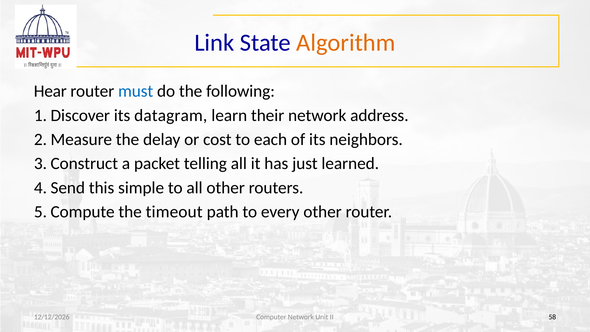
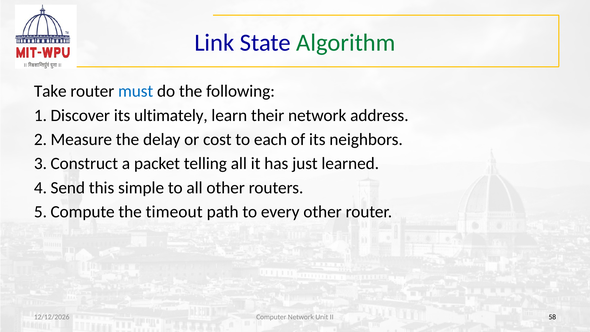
Algorithm colour: orange -> green (346, 43)
Hear: Hear -> Take (50, 91)
datagram: datagram -> ultimately (171, 115)
